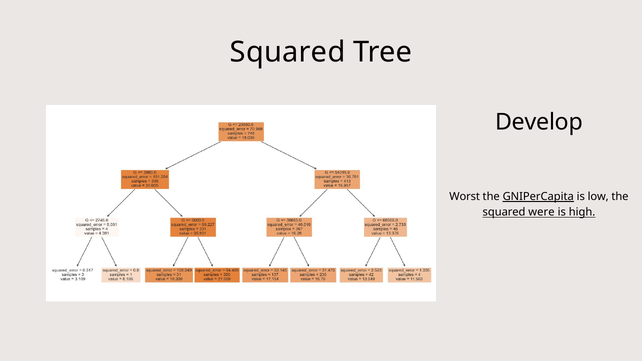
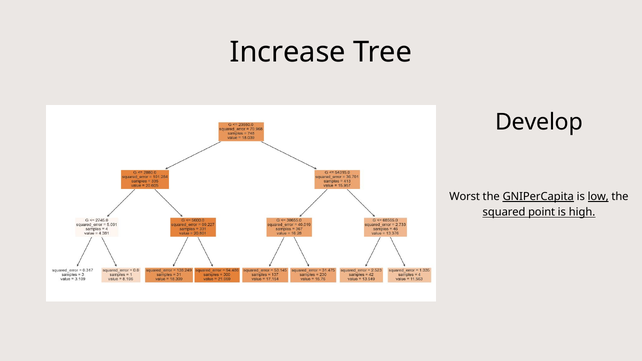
Squared: Squared -> Increase (288, 52)
low underline: none -> present (598, 197)
were: were -> point (542, 212)
